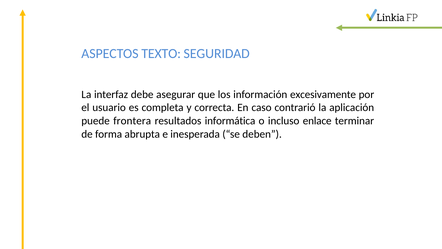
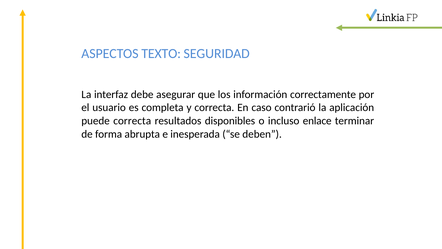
excesivamente: excesivamente -> correctamente (323, 94)
puede frontera: frontera -> correcta (132, 121)
informática: informática -> disponibles (230, 121)
